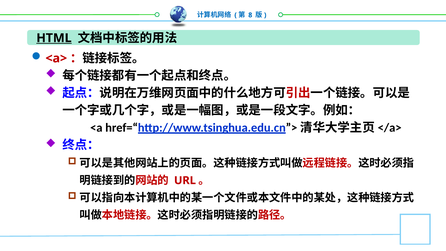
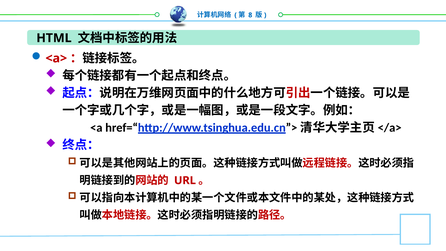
HTML underline: present -> none (54, 38)
